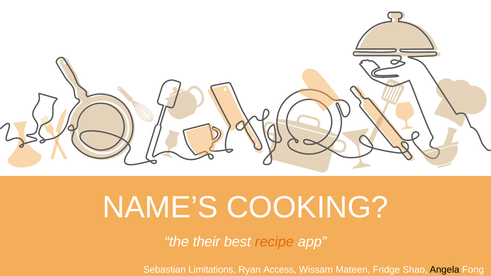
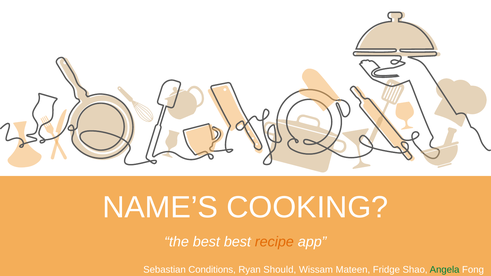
the their: their -> best (206, 242)
Limitations: Limitations -> Conditions (212, 270)
Access: Access -> Should (280, 270)
Angela colour: black -> green (445, 270)
